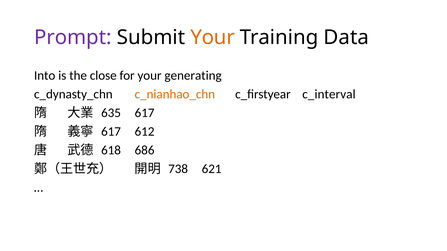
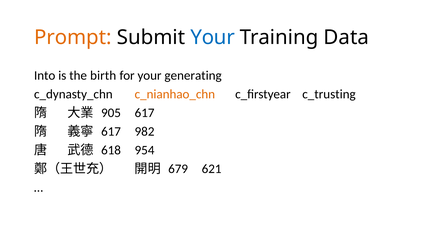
Prompt colour: purple -> orange (73, 38)
Your colour: orange -> blue (213, 38)
close: close -> birth (103, 76)
c_interval: c_interval -> c_trusting (329, 94)
635: 635 -> 905 (111, 113)
612: 612 -> 982 (145, 132)
686: 686 -> 954 (145, 151)
738: 738 -> 679 (178, 169)
